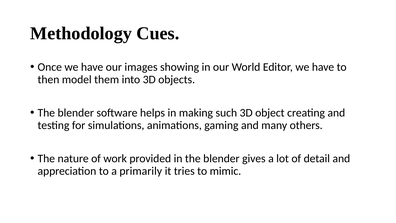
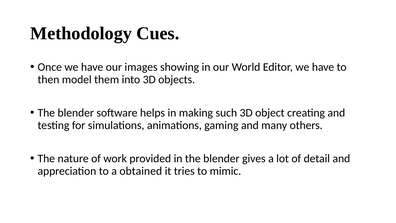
primarily: primarily -> obtained (141, 171)
